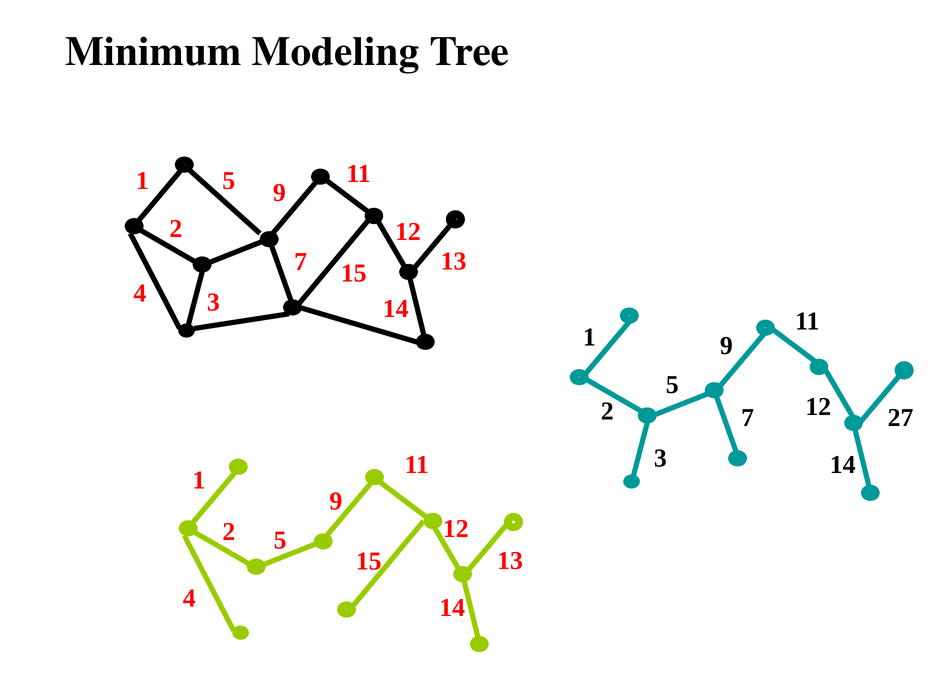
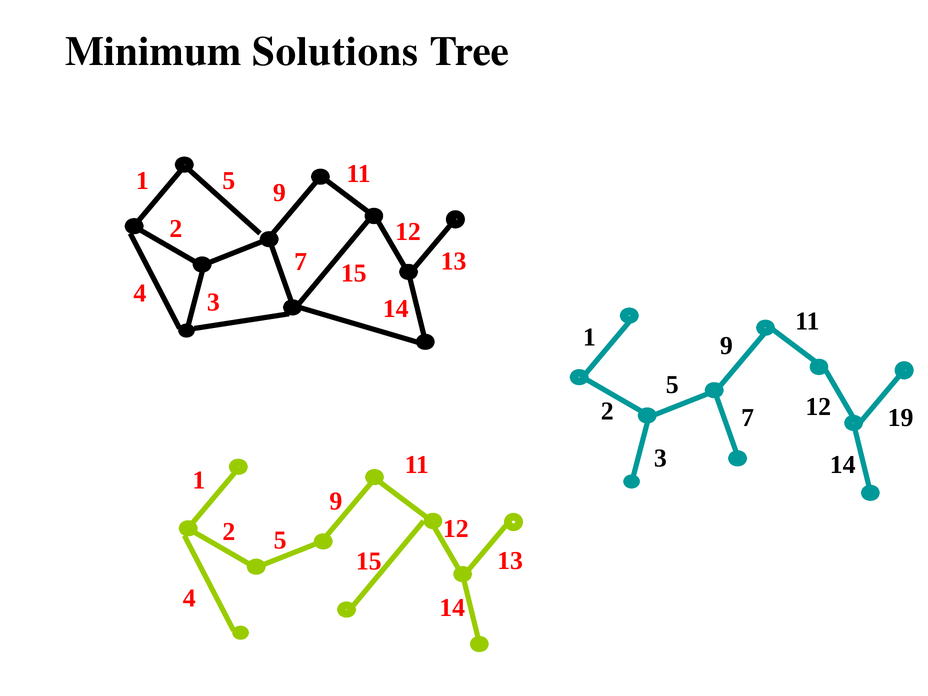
Modeling: Modeling -> Solutions (335, 52)
27: 27 -> 19 (901, 417)
